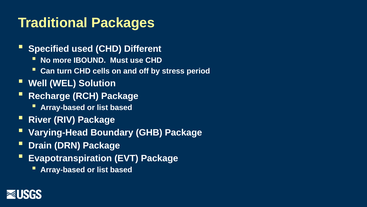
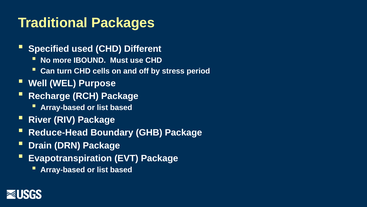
Solution: Solution -> Purpose (97, 83)
Varying-Head: Varying-Head -> Reduce-Head (58, 132)
